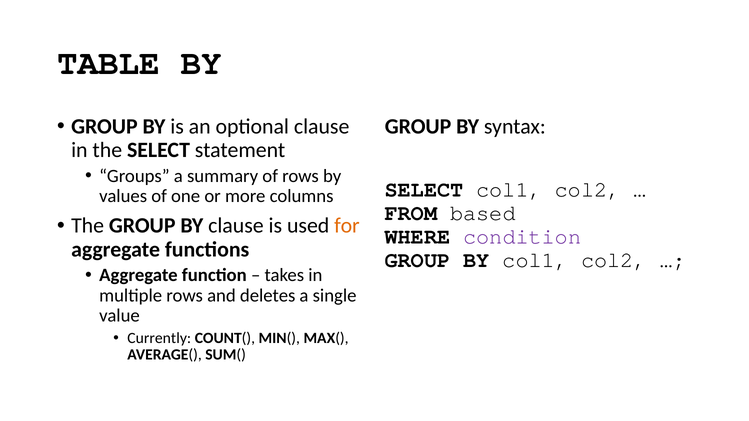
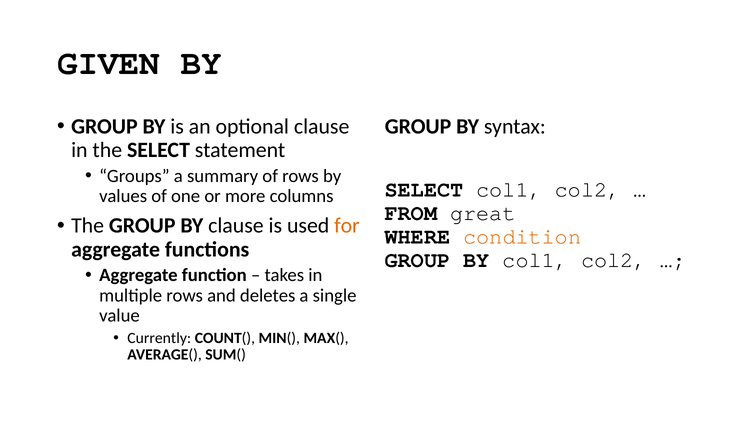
TABLE: TABLE -> GIVEN (109, 63)
based: based -> great (483, 213)
condition colour: purple -> orange (522, 237)
